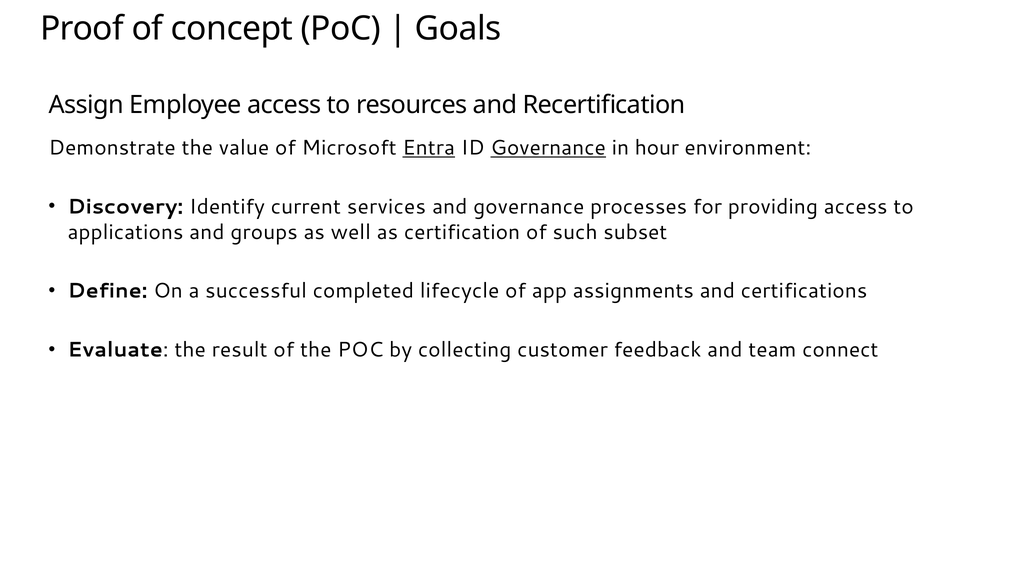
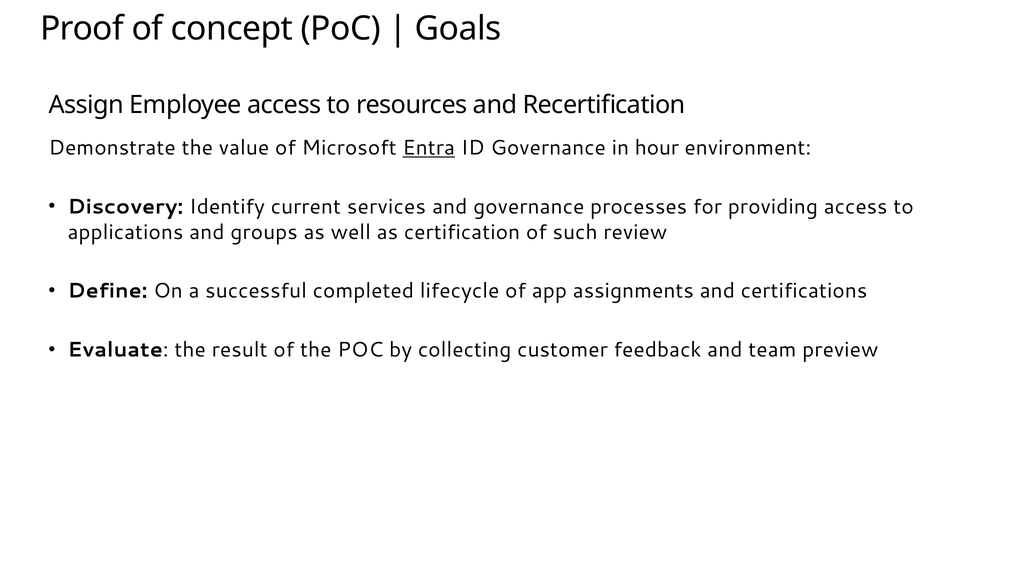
Governance underline: present -> none (548, 148)
subset: subset -> review (635, 232)
connect: connect -> preview (840, 350)
